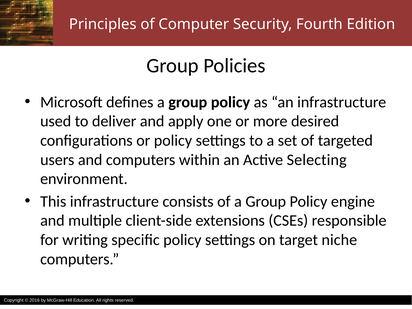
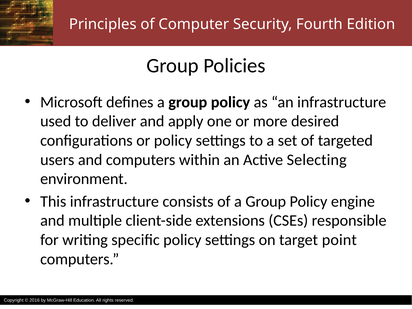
niche: niche -> point (339, 240)
